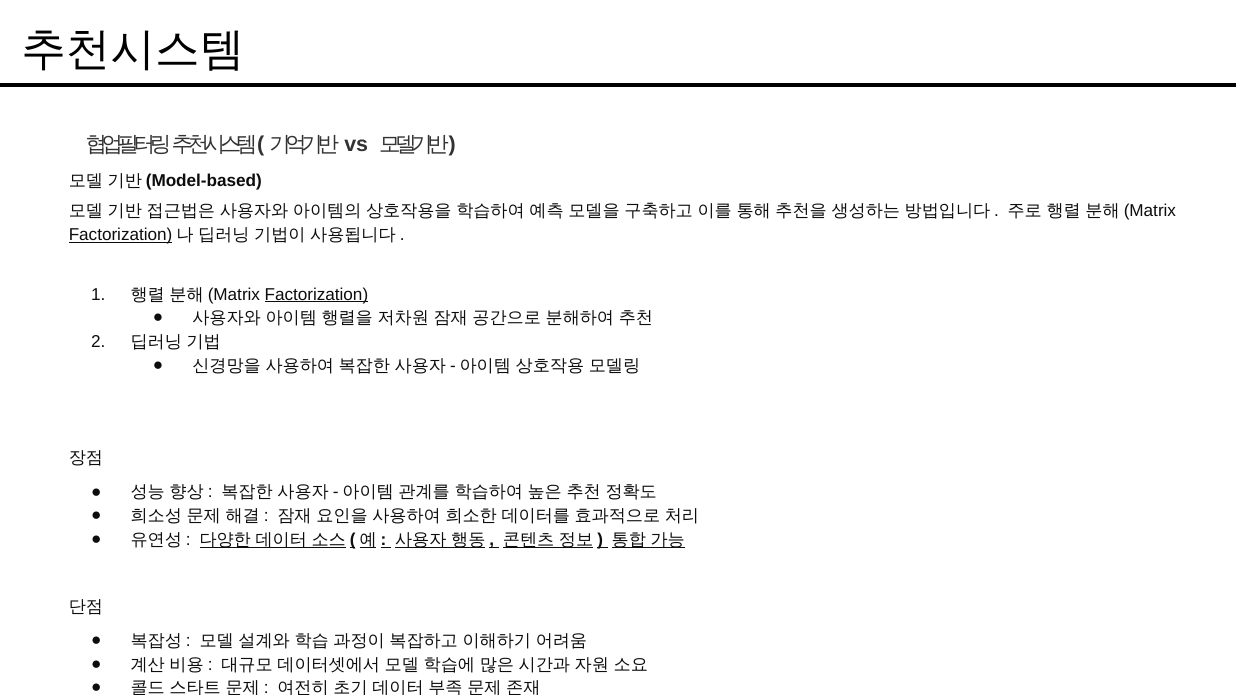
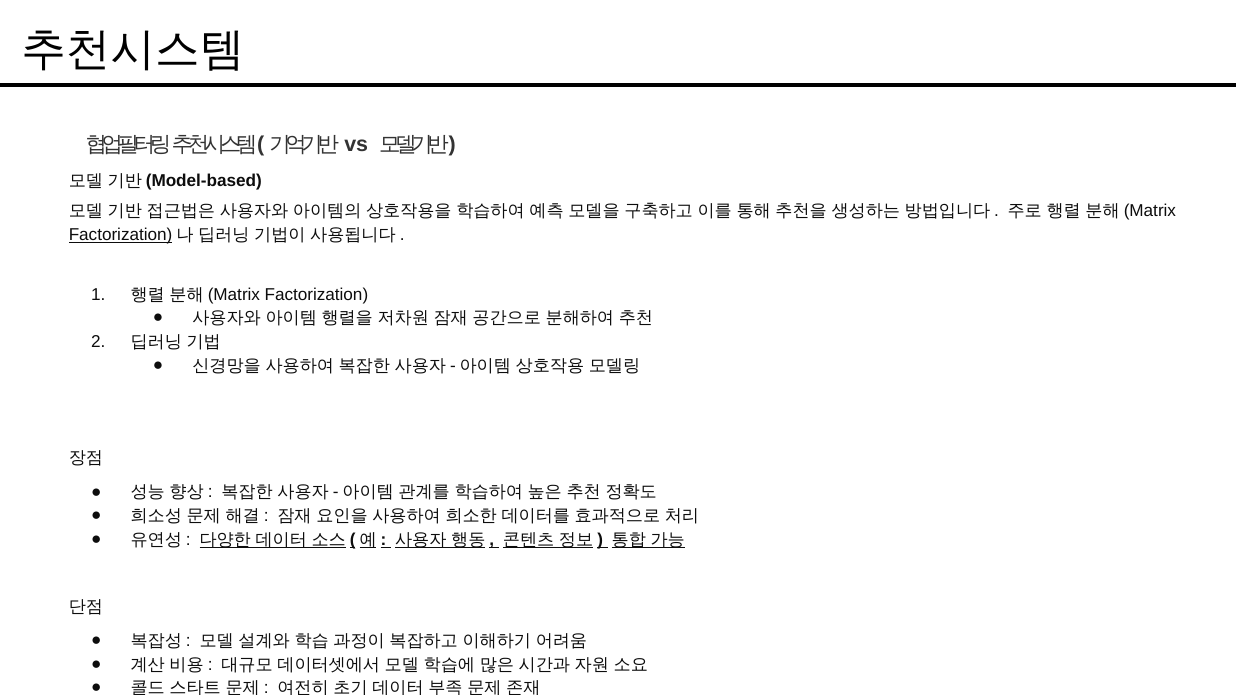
Factorization underline: present -> none (316, 295)
